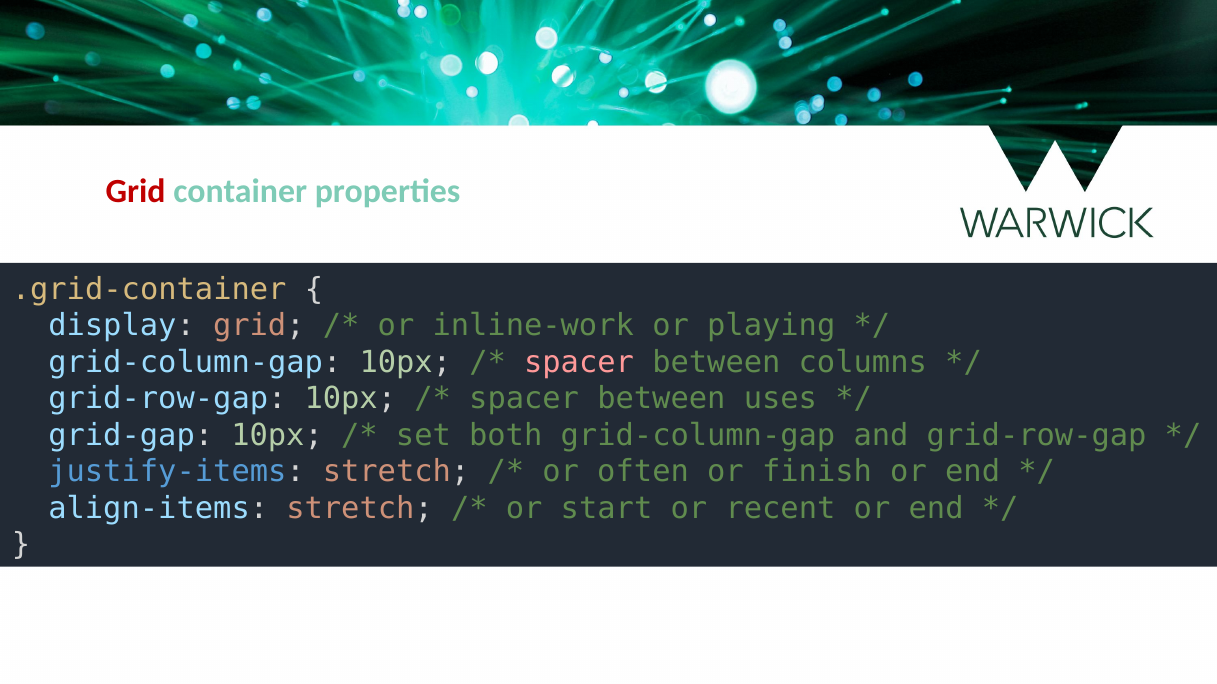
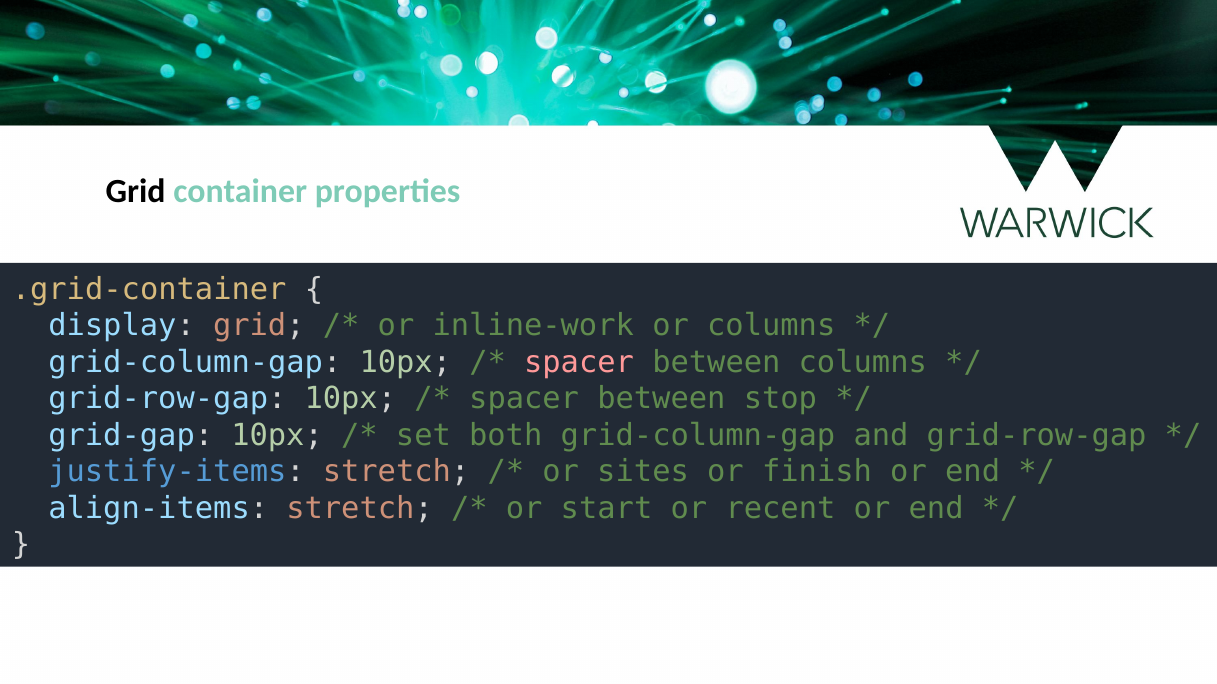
Grid colour: red -> black (136, 192)
or playing: playing -> columns (771, 326)
uses: uses -> stop (780, 399)
often: often -> sites (643, 472)
